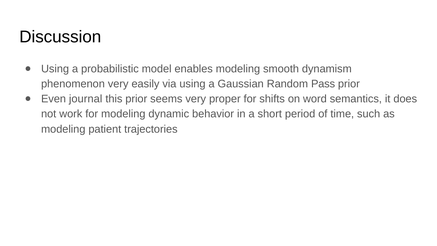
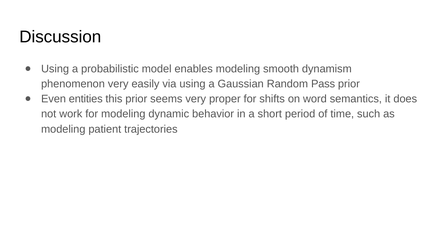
journal: journal -> entities (86, 99)
